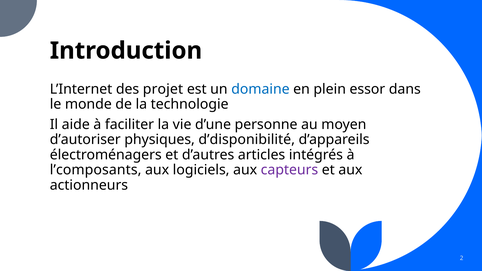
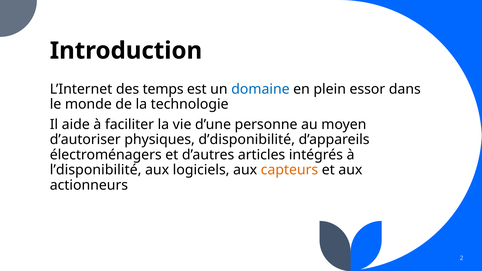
projet: projet -> temps (163, 89)
l’composants: l’composants -> l’disponibilité (96, 170)
capteurs colour: purple -> orange (289, 170)
